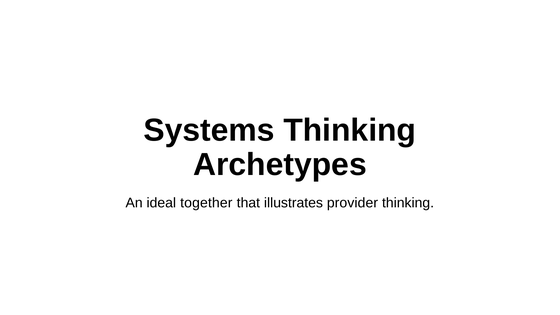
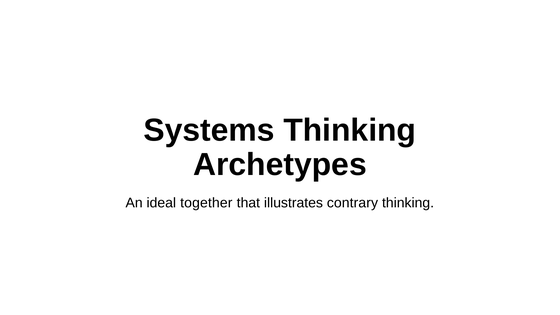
provider: provider -> contrary (352, 203)
